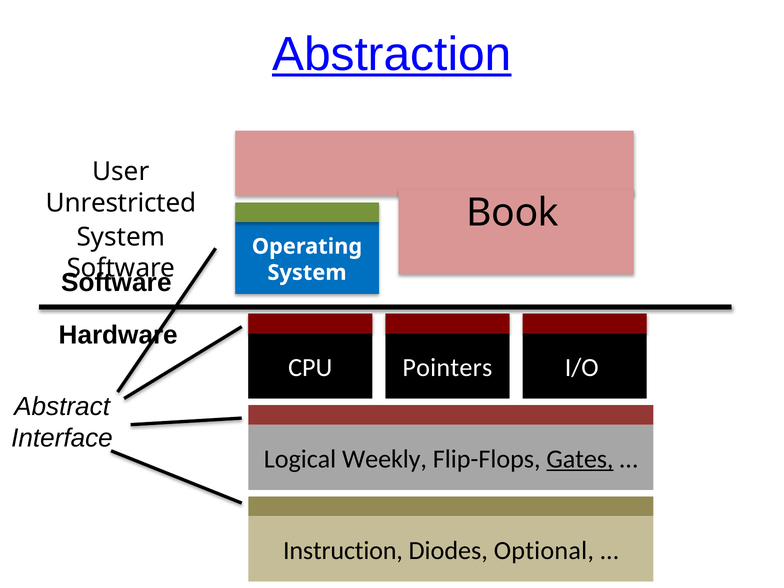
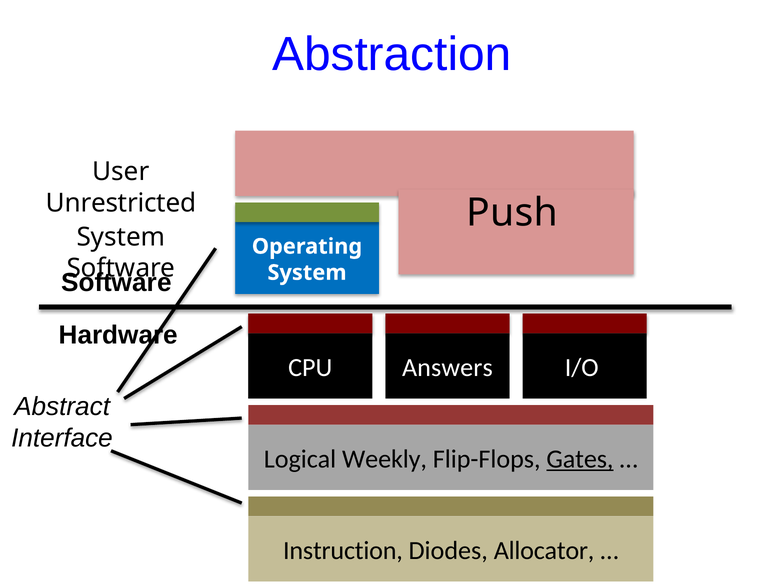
Abstraction underline: present -> none (392, 54)
Book: Book -> Push (512, 213)
Pointers: Pointers -> Answers (447, 368)
Optional: Optional -> Allocator (544, 551)
